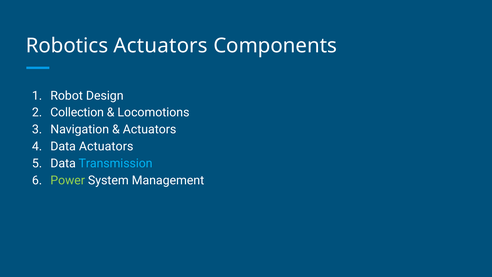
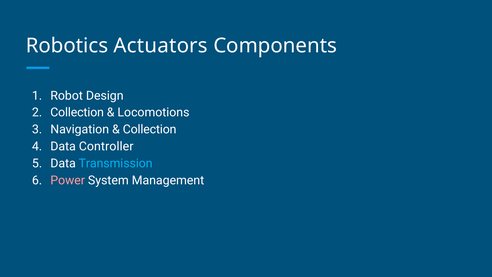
Actuators: Actuators -> Collection (150, 129)
Data Actuators: Actuators -> Controller (106, 146)
Power colour: light green -> pink (68, 180)
